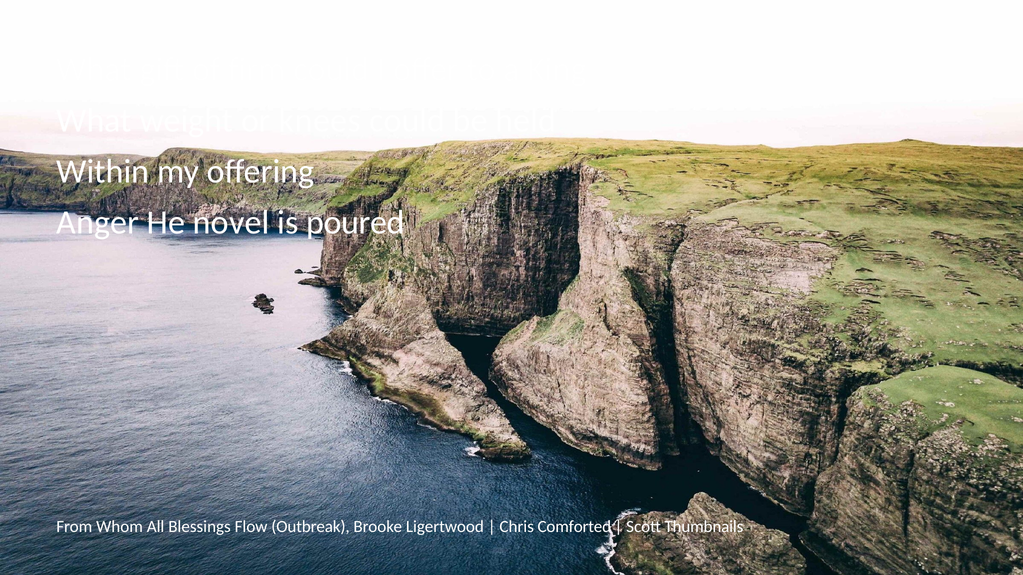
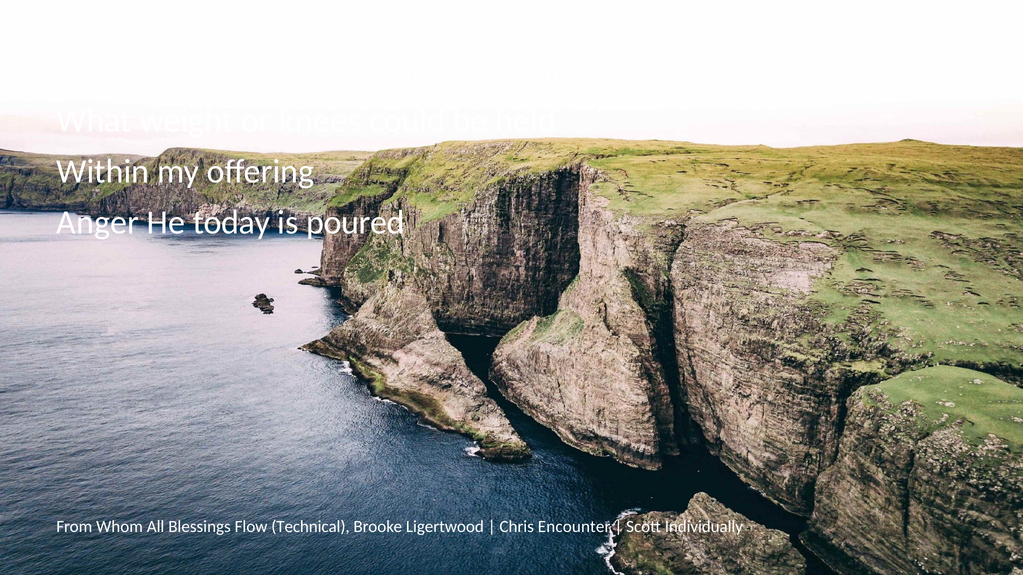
novel: novel -> today (231, 223)
Outbreak: Outbreak -> Technical (310, 527)
Comforted: Comforted -> Encounter (574, 527)
Thumbnails: Thumbnails -> Individually (704, 527)
